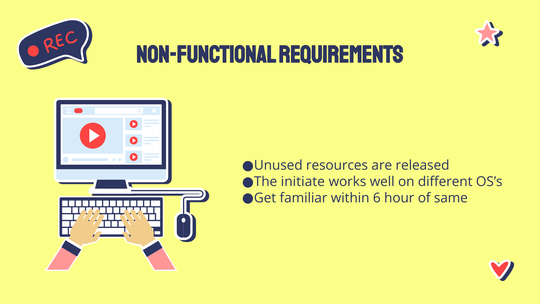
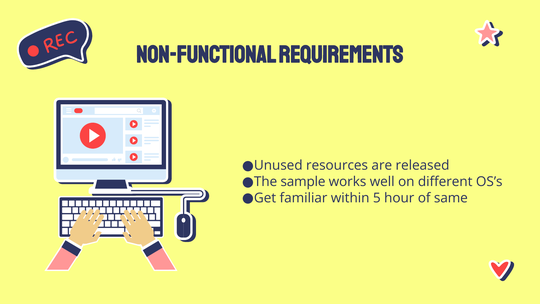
initiate: initiate -> sample (303, 182)
6: 6 -> 5 (377, 198)
